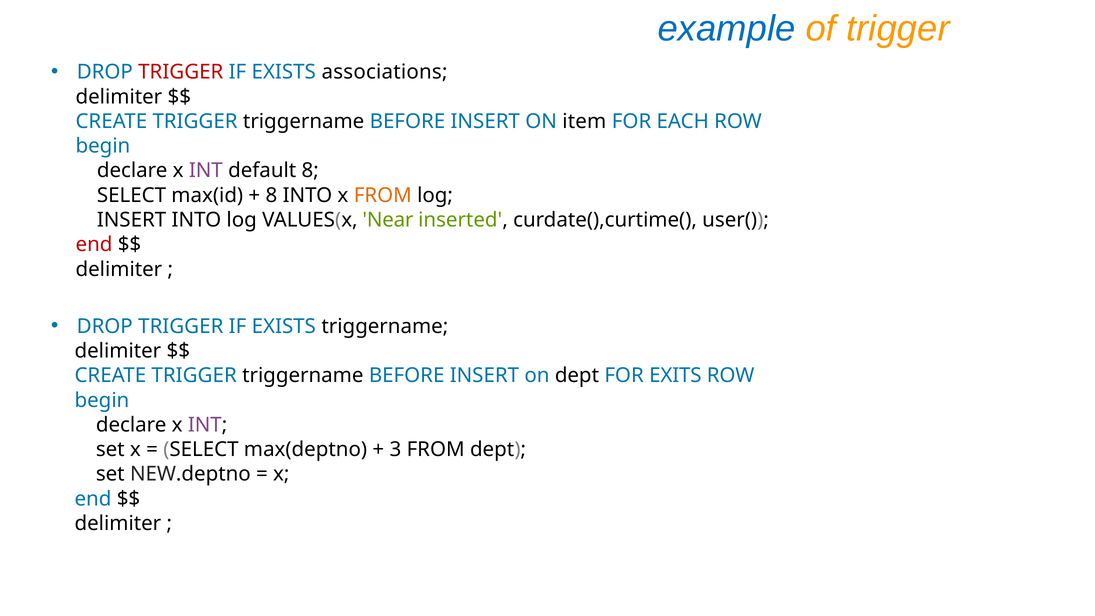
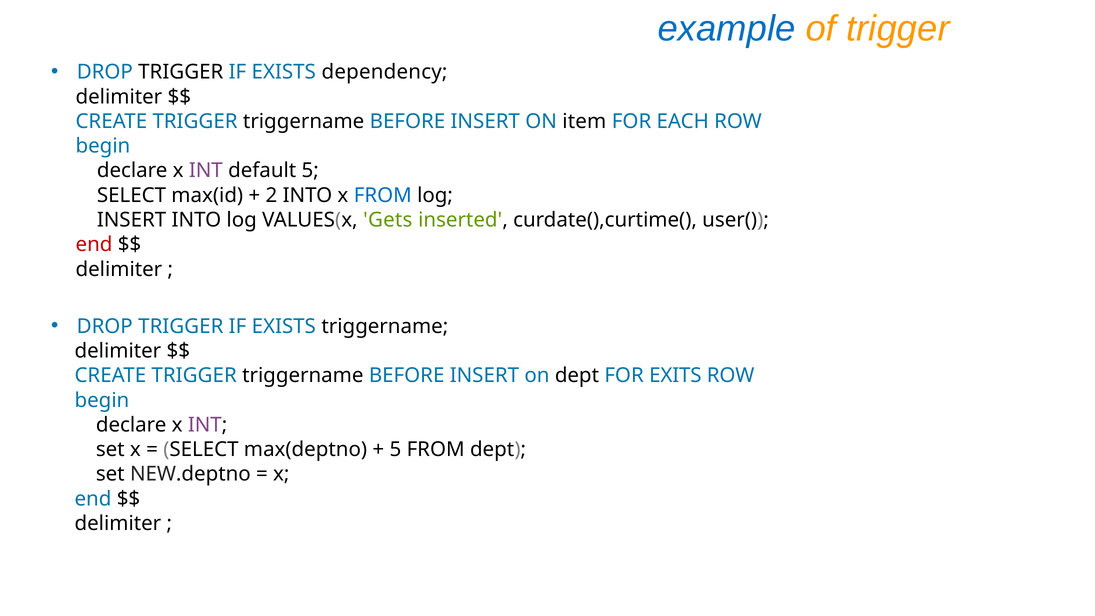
TRIGGER colour: red -> black (181, 72)
associations: associations -> dependency (385, 72)
default 8: 8 -> 5 (310, 171)
8: 8 -> 2 (271, 195)
FROM colour: orange -> blue (383, 195)
Near: Near -> Gets (388, 220)
3: 3 -> 5 (395, 449)
